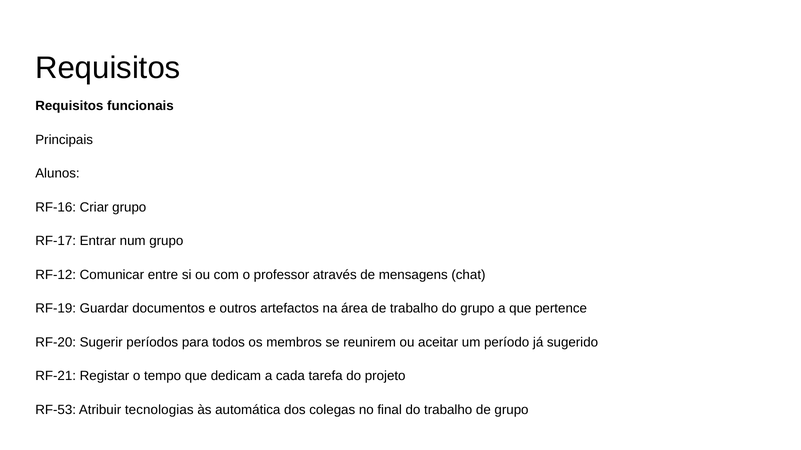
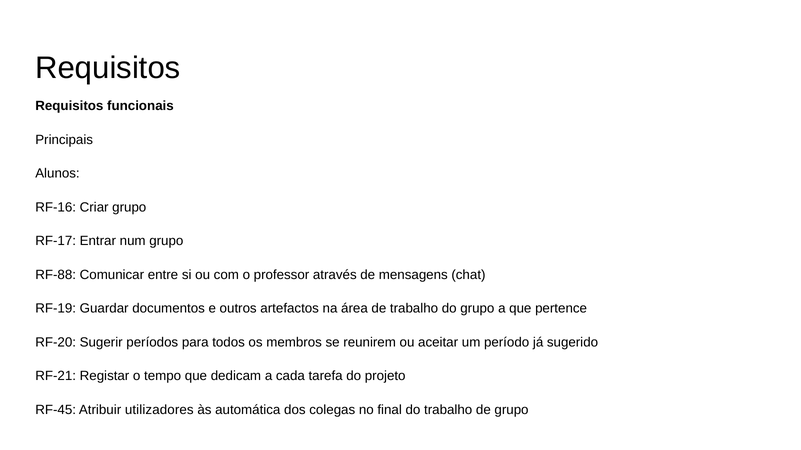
RF-12: RF-12 -> RF-88 (56, 275)
RF-53: RF-53 -> RF-45 (56, 410)
tecnologias: tecnologias -> utilizadores (159, 410)
